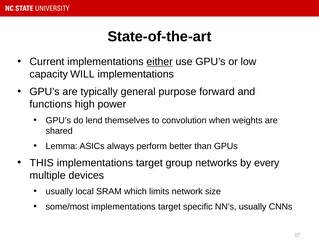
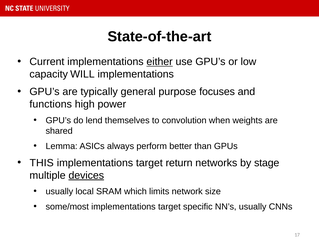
forward: forward -> focuses (217, 92)
group: group -> return (179, 163)
every: every -> stage (267, 163)
devices underline: none -> present (86, 176)
